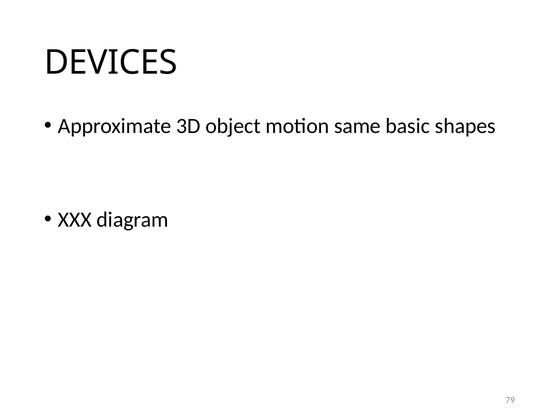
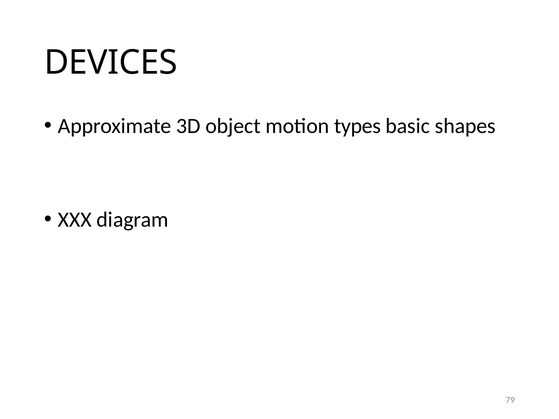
same: same -> types (358, 126)
